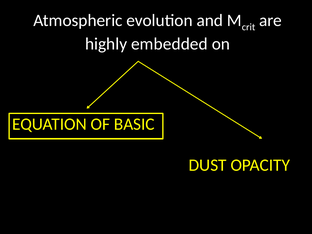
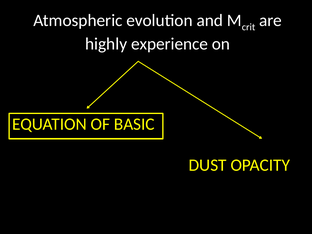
embedded: embedded -> experience (169, 44)
